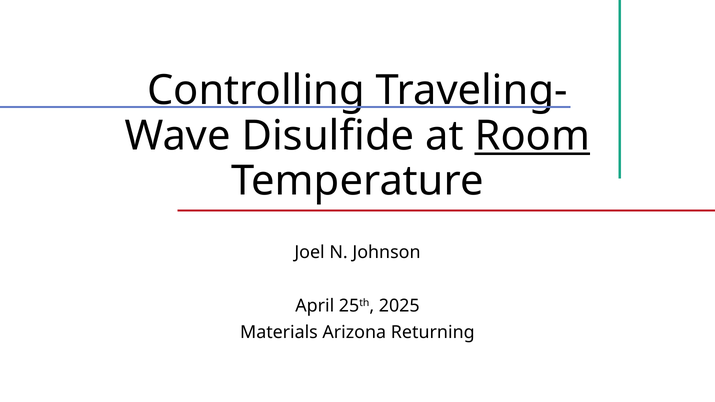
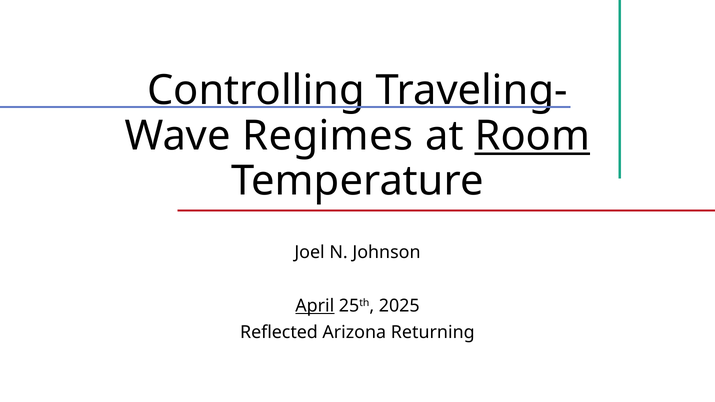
Disulfide: Disulfide -> Regimes (328, 136)
April underline: none -> present (315, 306)
Materials: Materials -> Reflected (279, 333)
